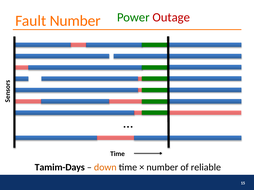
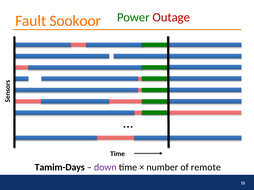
Fault Number: Number -> Sookoor (75, 21)
down colour: orange -> purple (105, 168)
reliable: reliable -> remote (206, 168)
